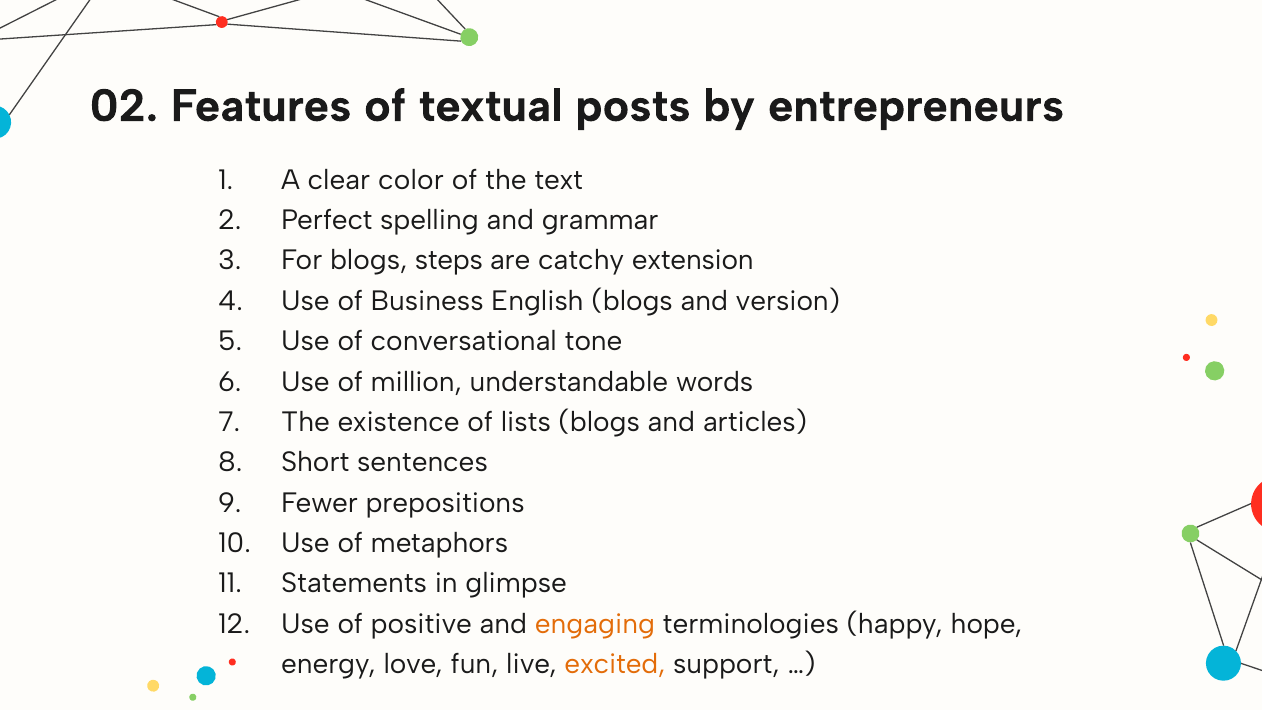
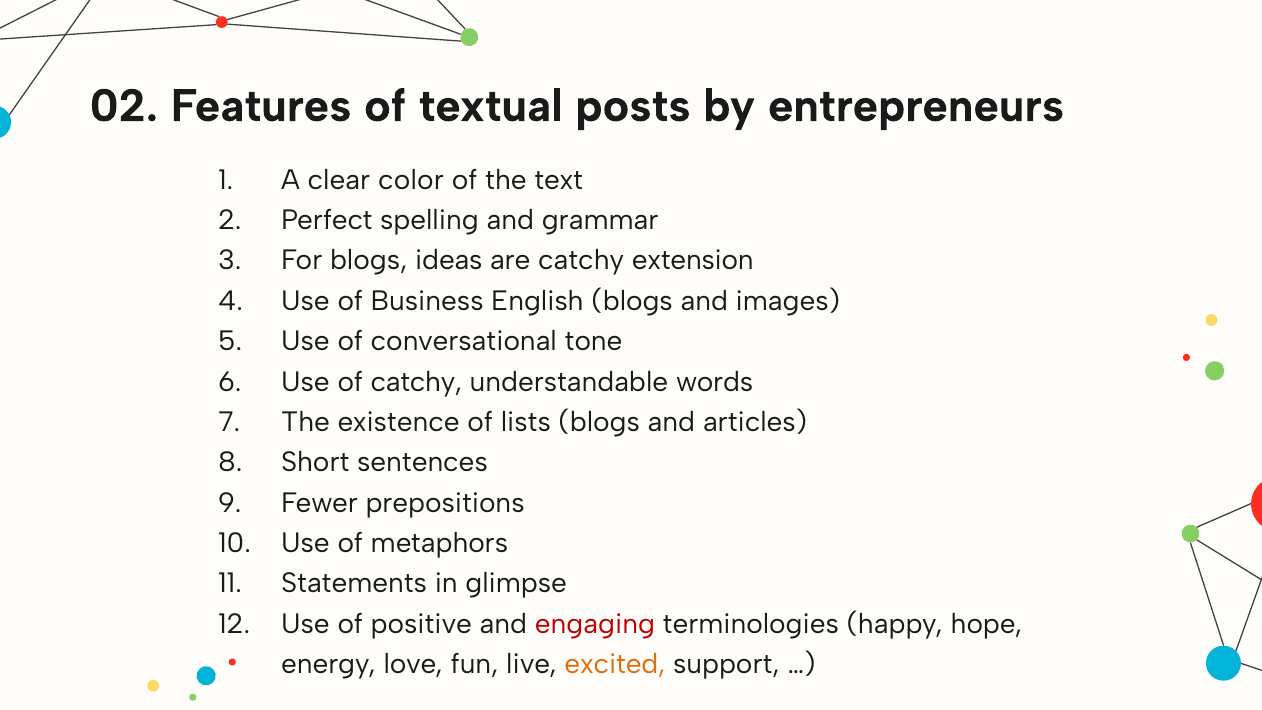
steps: steps -> ideas (449, 261)
version: version -> images (788, 301)
of million: million -> catchy (416, 382)
engaging colour: orange -> red (595, 624)
